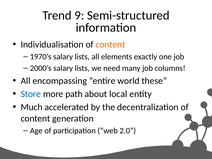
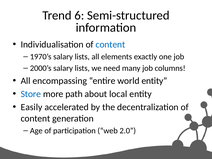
9: 9 -> 6 (79, 15)
content colour: orange -> blue (110, 44)
world these: these -> entity (154, 81)
Much: Much -> Easily (32, 107)
